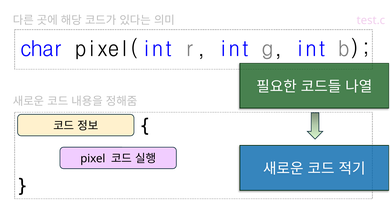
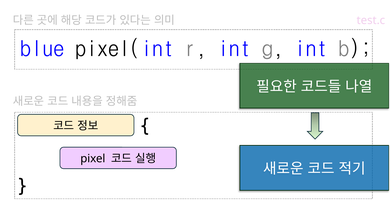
char: char -> blue (42, 49)
